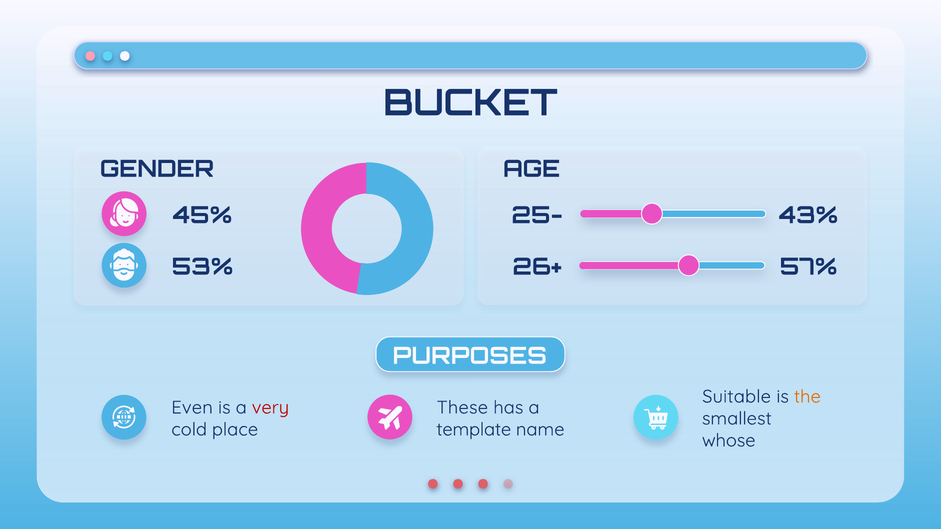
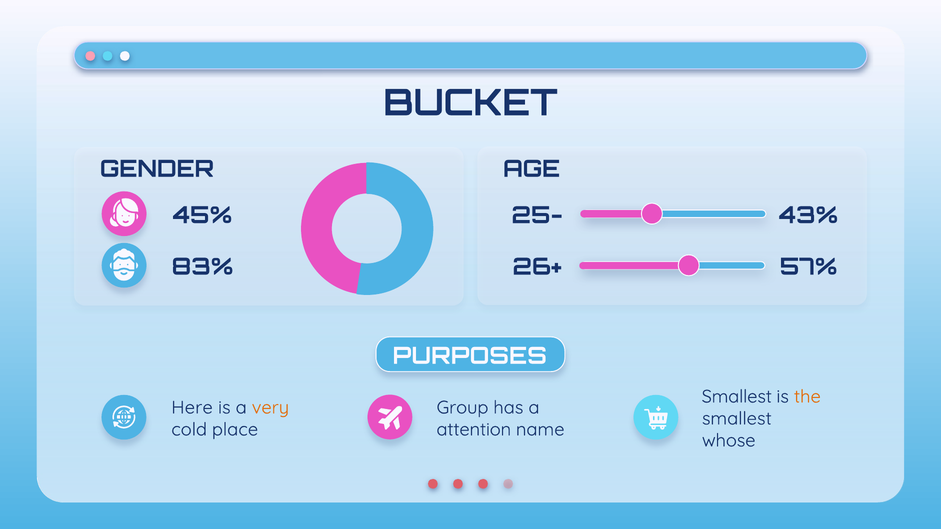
53%: 53% -> 83% (203, 267)
Suitable: Suitable -> Smallest (737, 397)
Even: Even -> Here (192, 408)
very colour: red -> orange (270, 408)
These: These -> Group (463, 408)
template: template -> attention (474, 430)
